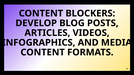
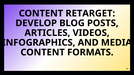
BLOCKERS: BLOCKERS -> RETARGET (90, 13)
